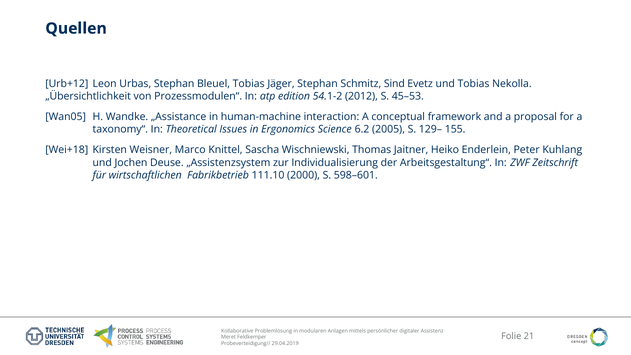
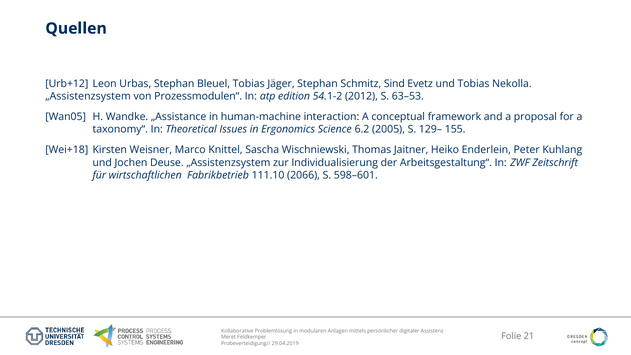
„Übersichtlichkeit: „Übersichtlichkeit -> „Assistenzsystem (88, 96)
45–53: 45–53 -> 63–53 (408, 96)
2000: 2000 -> 2066 (304, 175)
